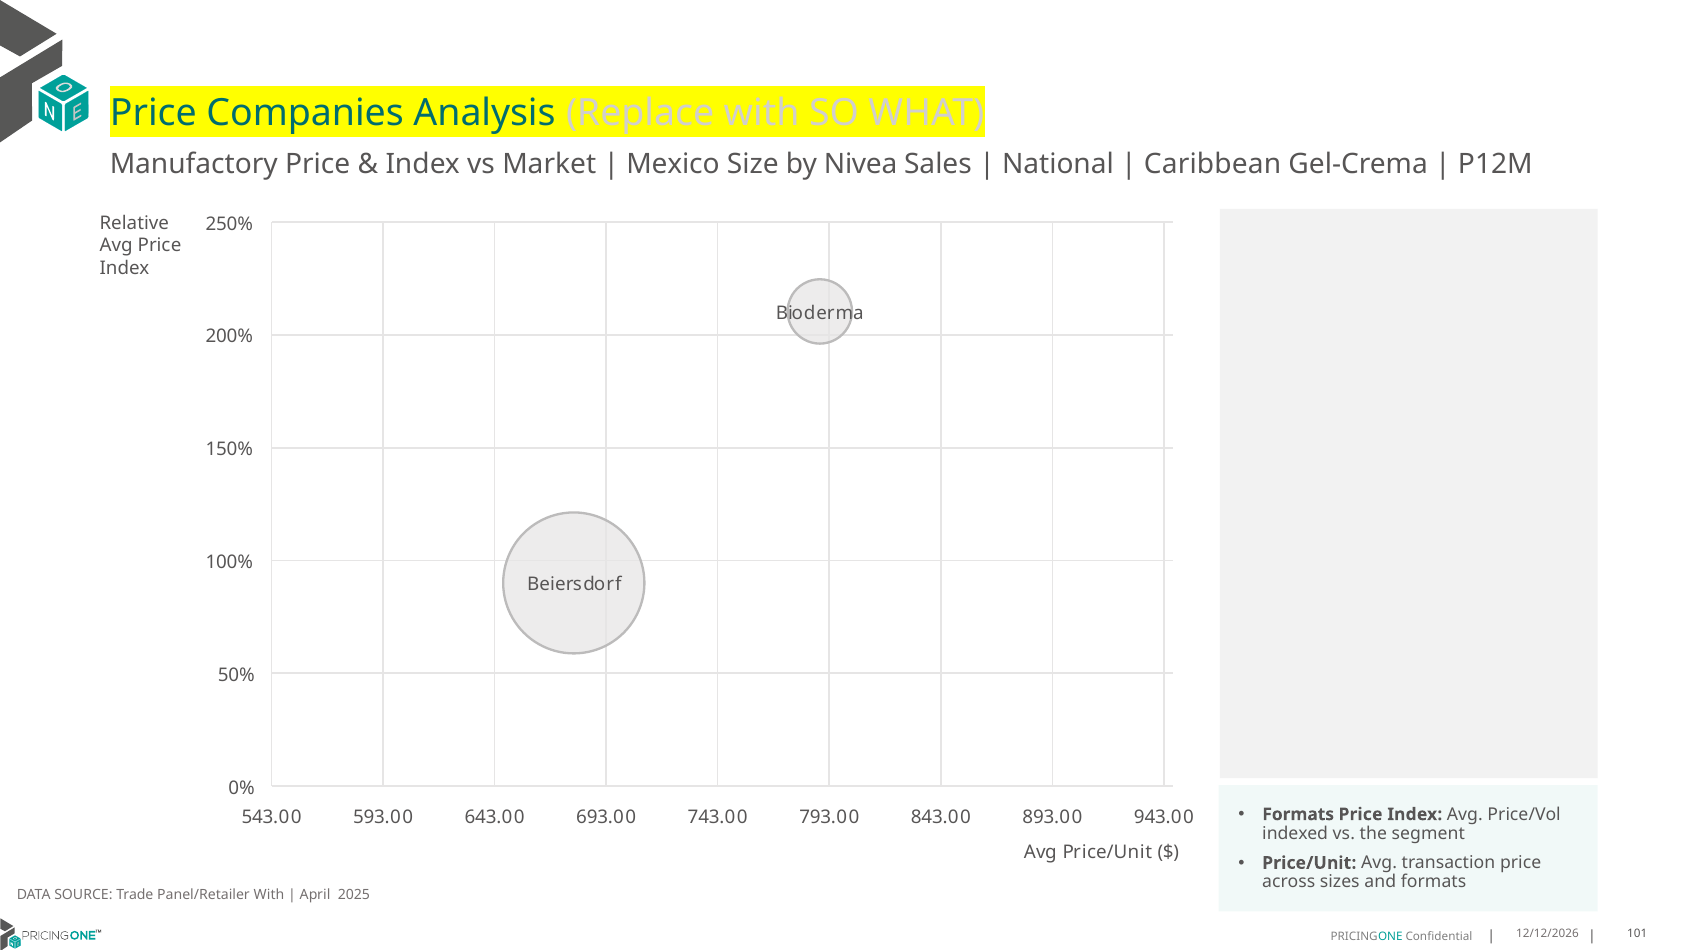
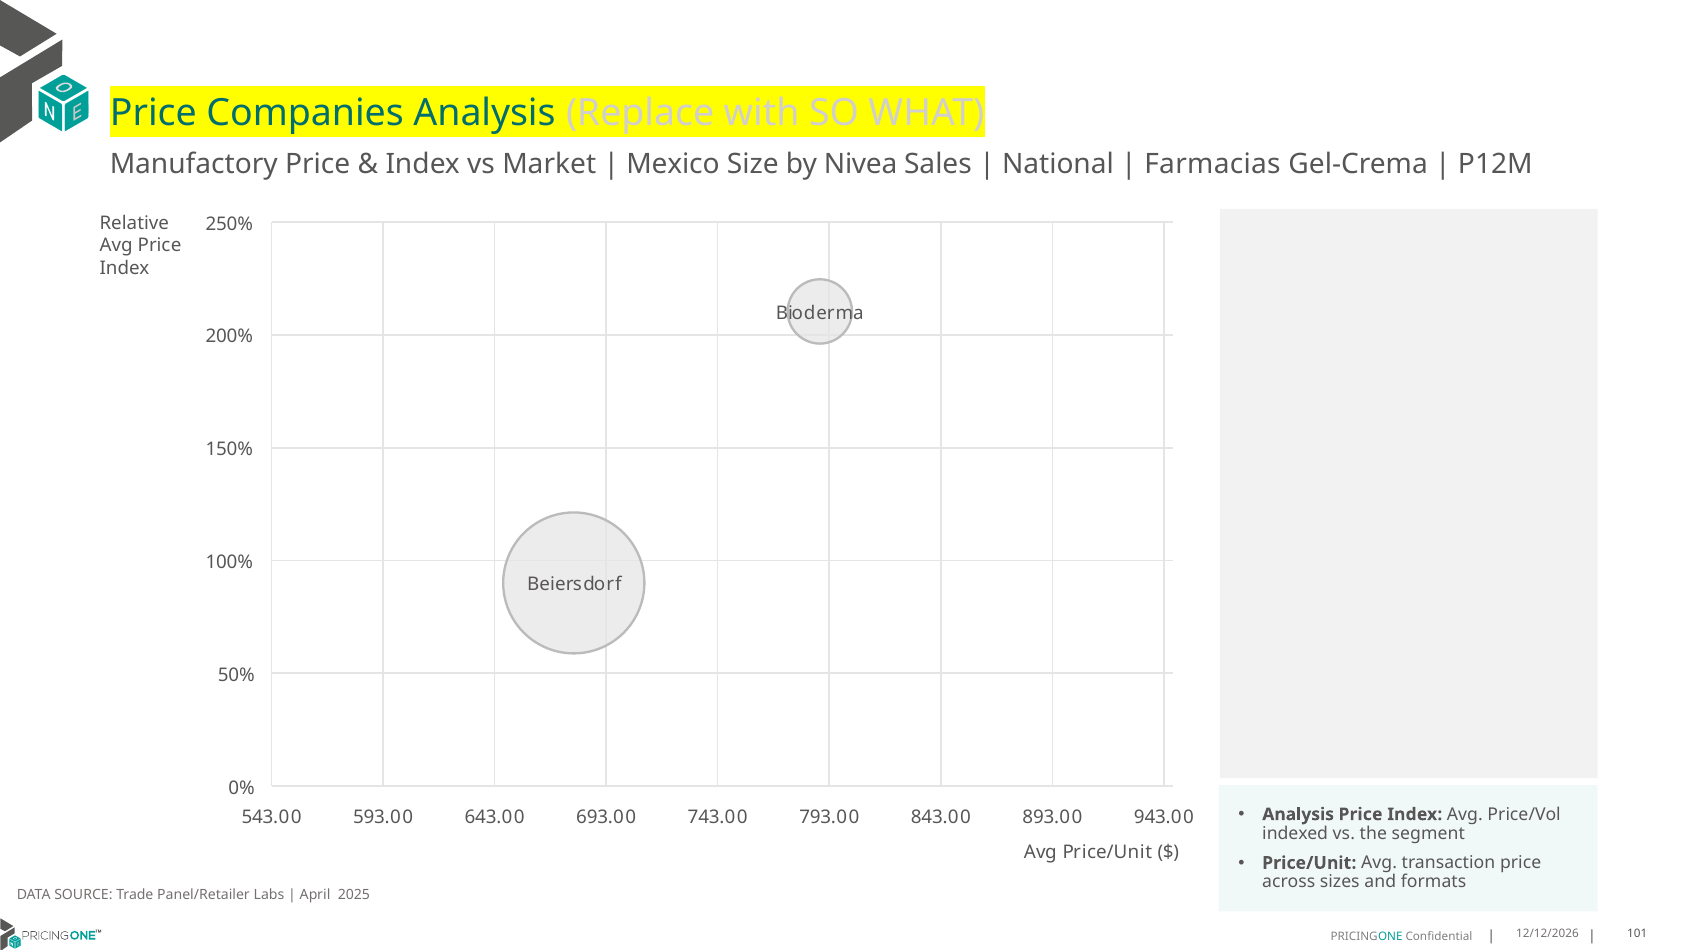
Caribbean: Caribbean -> Farmacias (1213, 165)
Formats: Formats -> Analysis (1298, 814)
Panel/Retailer With: With -> Labs (269, 895)
